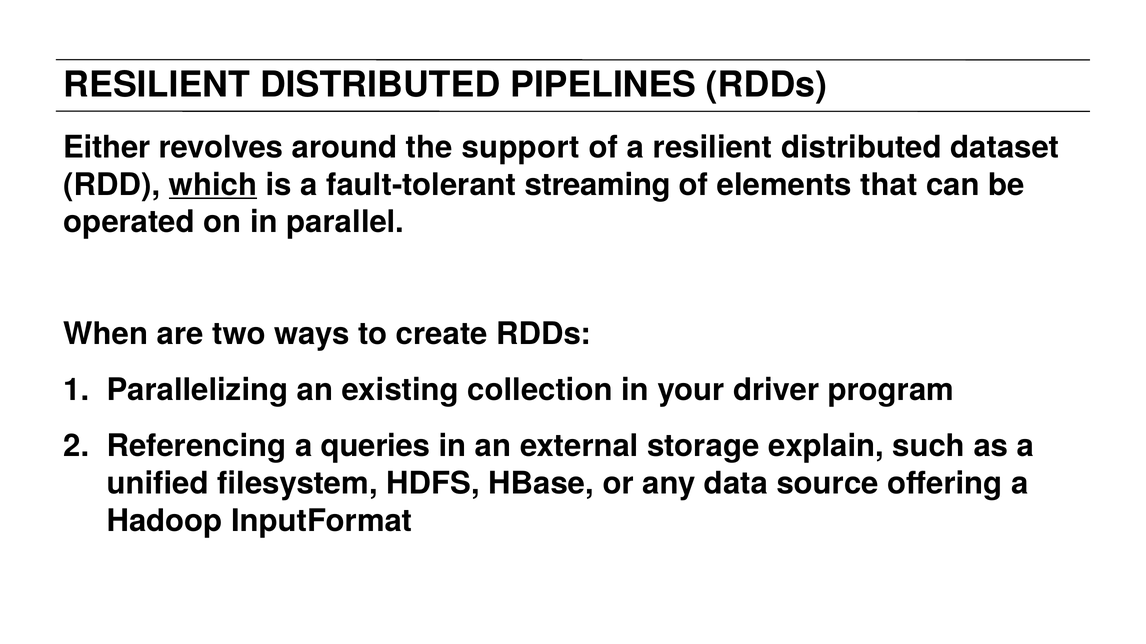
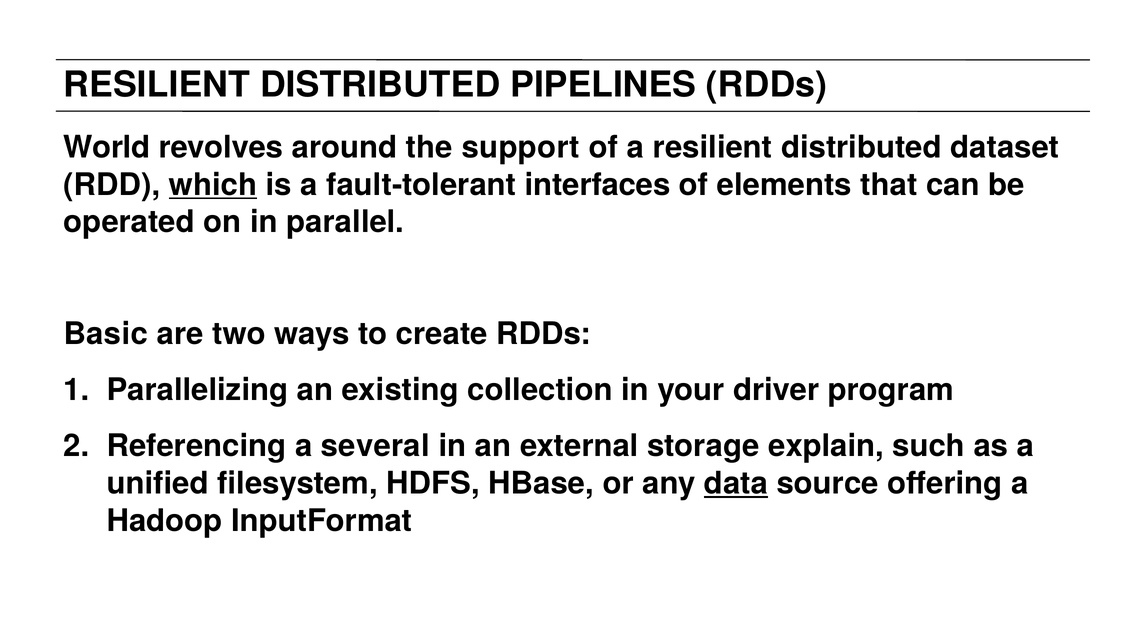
Either: Either -> World (107, 147)
streaming: streaming -> interfaces (598, 185)
When: When -> Basic (106, 334)
queries: queries -> several (375, 446)
data underline: none -> present (736, 483)
